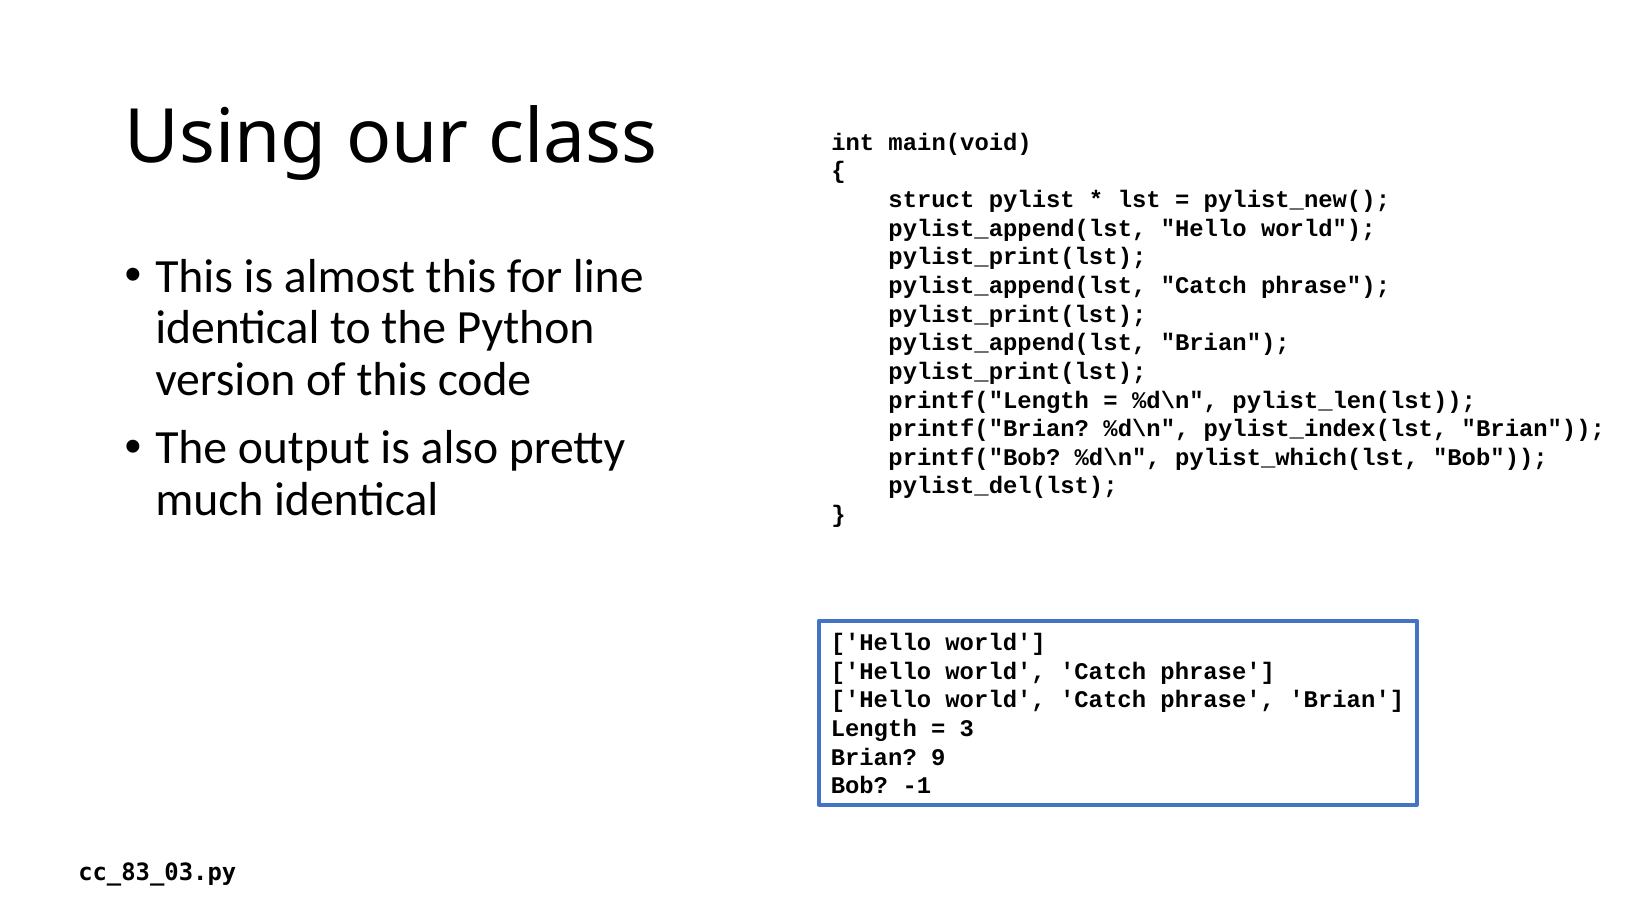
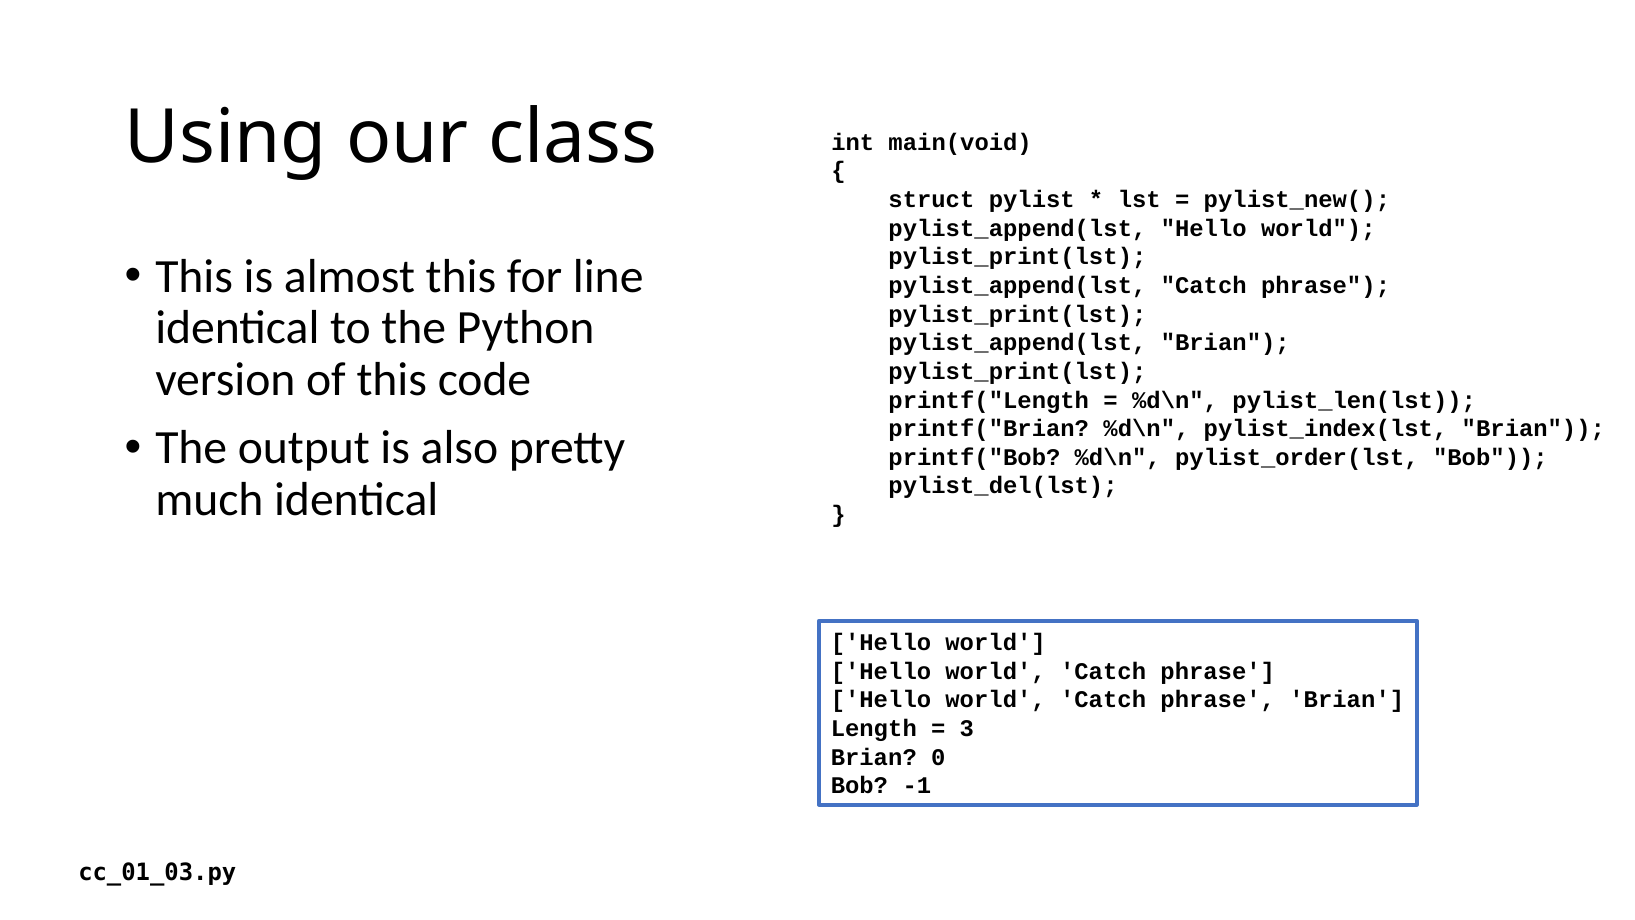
pylist_which(lst: pylist_which(lst -> pylist_order(lst (1297, 457)
9: 9 -> 0 (938, 757)
cc_83_03.py: cc_83_03.py -> cc_01_03.py (157, 872)
